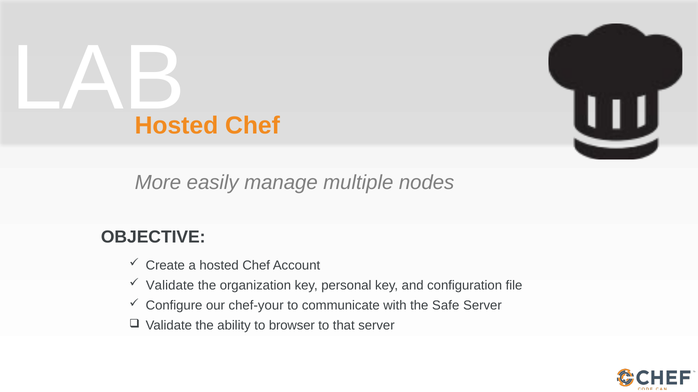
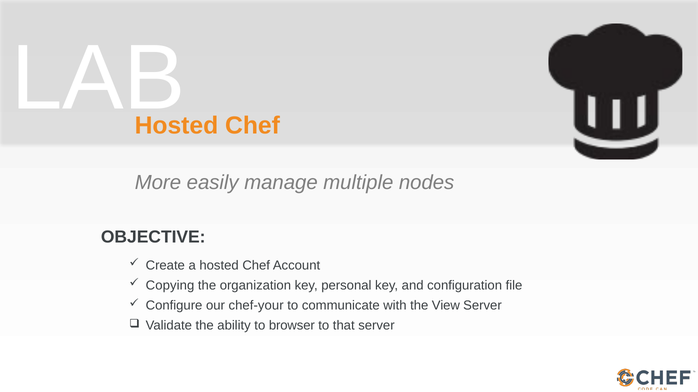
Validate: Validate -> Copying (170, 286)
Safe: Safe -> View (446, 306)
